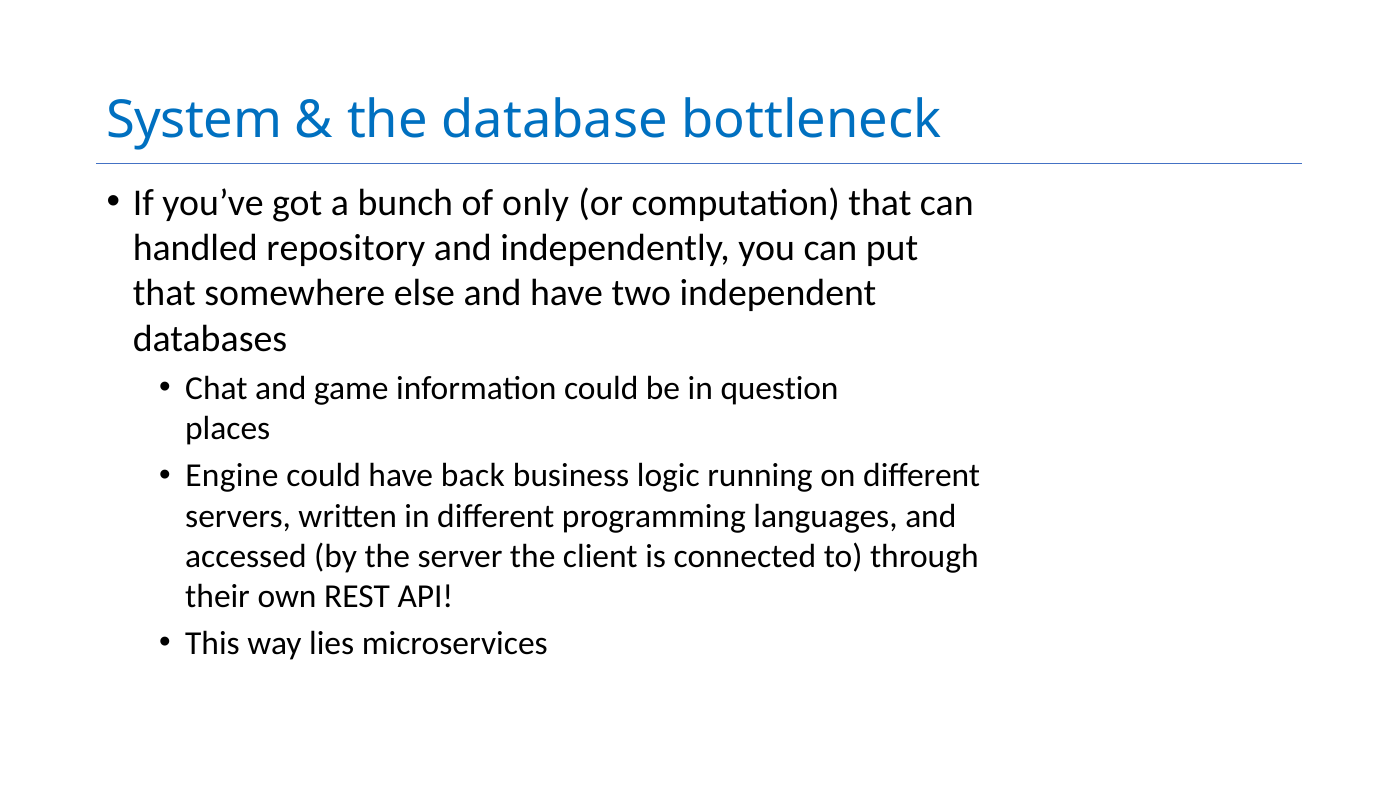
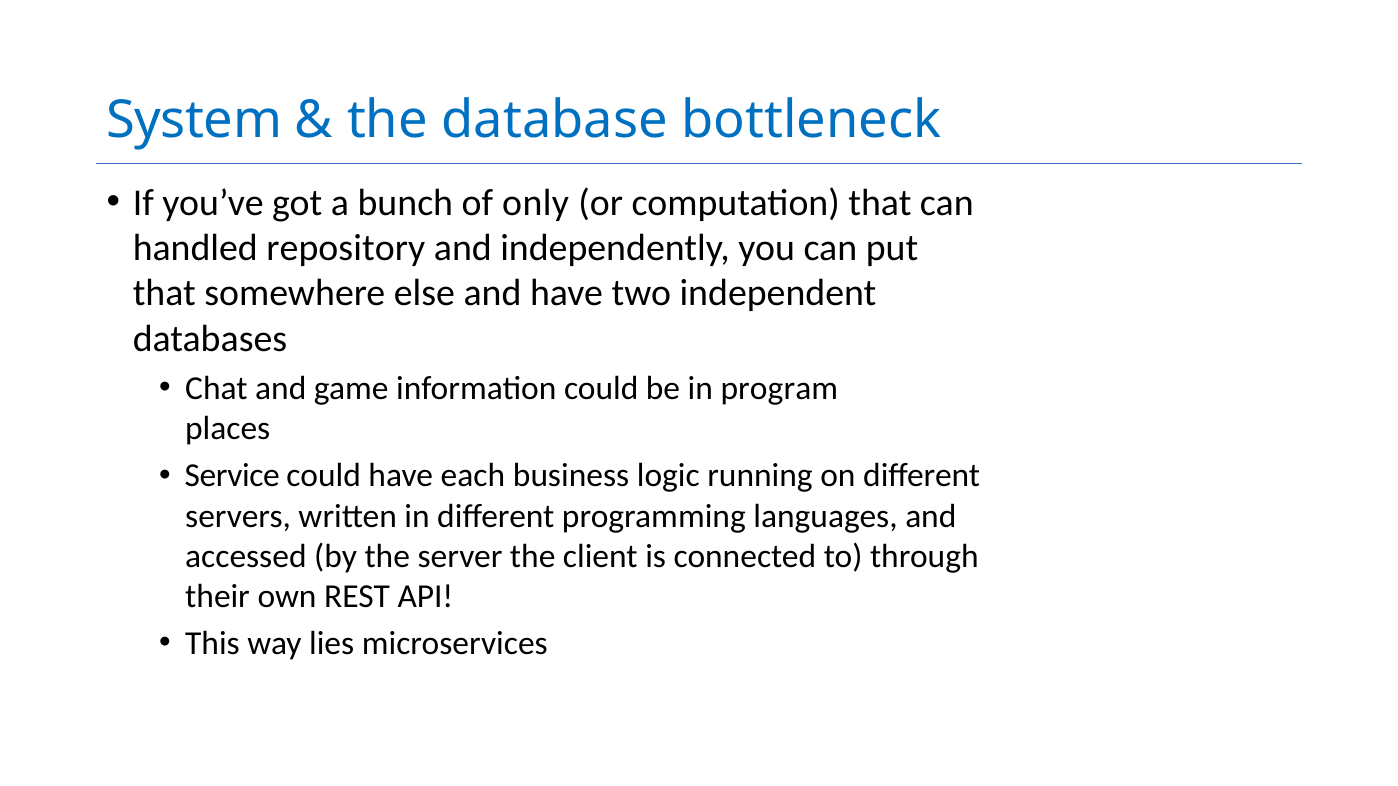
question: question -> program (779, 389)
Engine: Engine -> Service (232, 476)
back: back -> each (473, 476)
